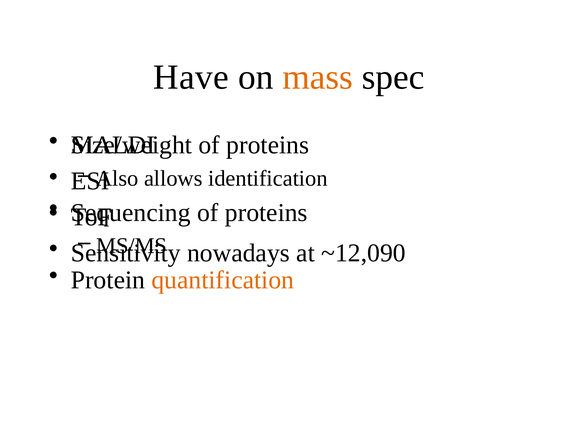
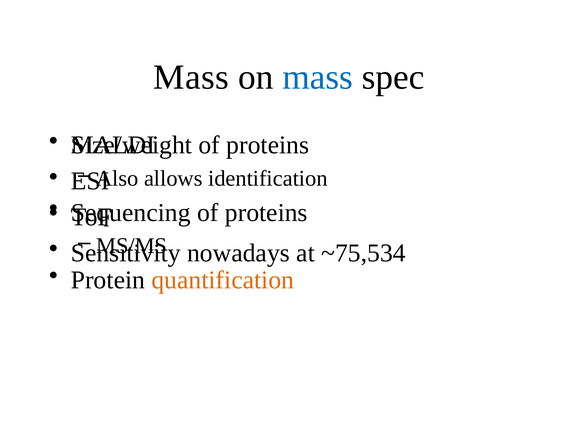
Have: Have -> Mass (191, 77)
mass colour: orange -> blue (318, 77)
~12,090: ~12,090 -> ~75,534 (363, 253)
